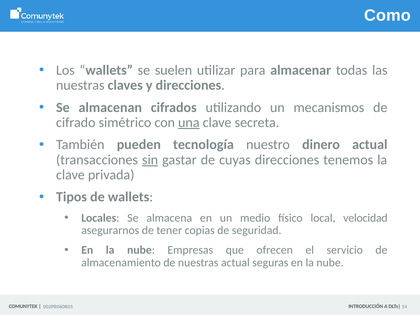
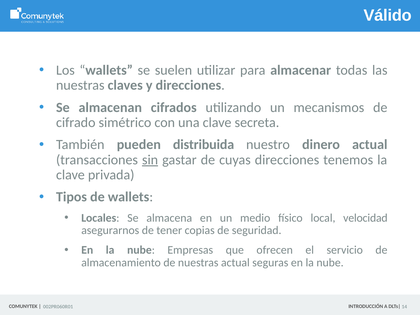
Como: Como -> Válido (388, 15)
una underline: present -> none (189, 123)
tecnología: tecnología -> distribuida (204, 145)
